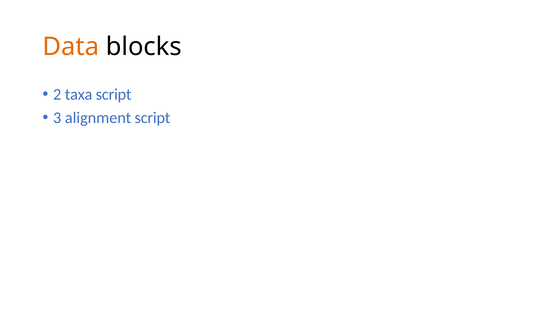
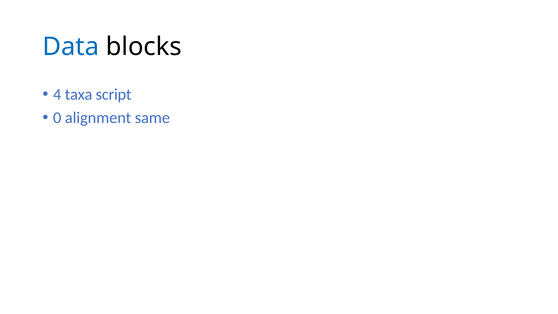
Data colour: orange -> blue (71, 47)
2: 2 -> 4 (57, 94)
3: 3 -> 0 (57, 118)
alignment script: script -> same (152, 118)
